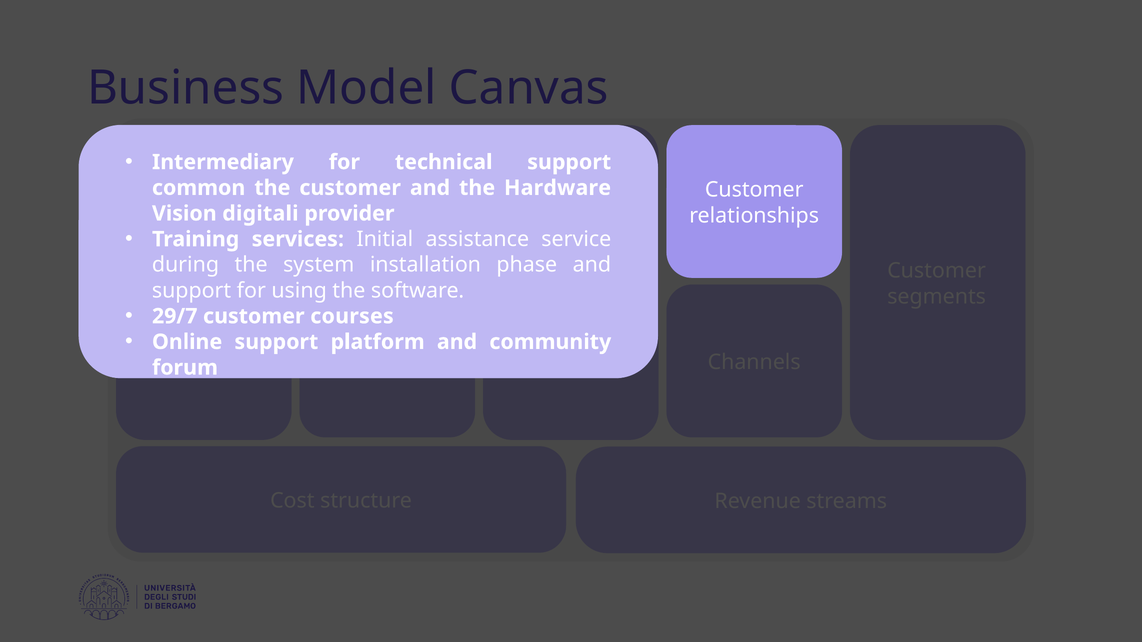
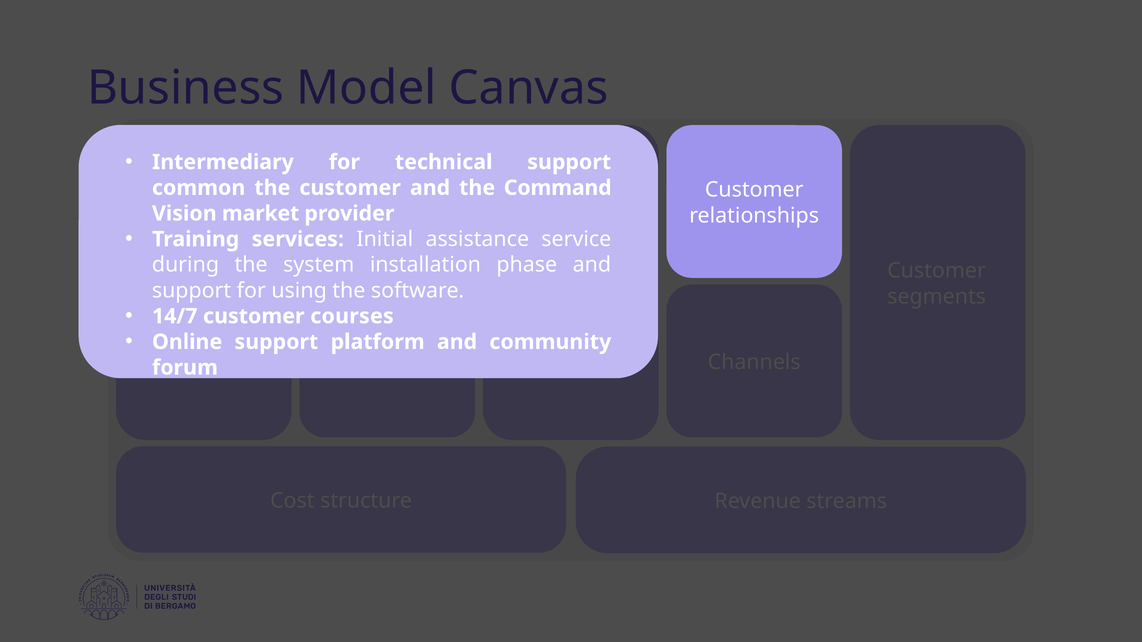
Hardware: Hardware -> Command (558, 188)
digitali: digitali -> market (261, 214)
29/7: 29/7 -> 14/7 (175, 316)
